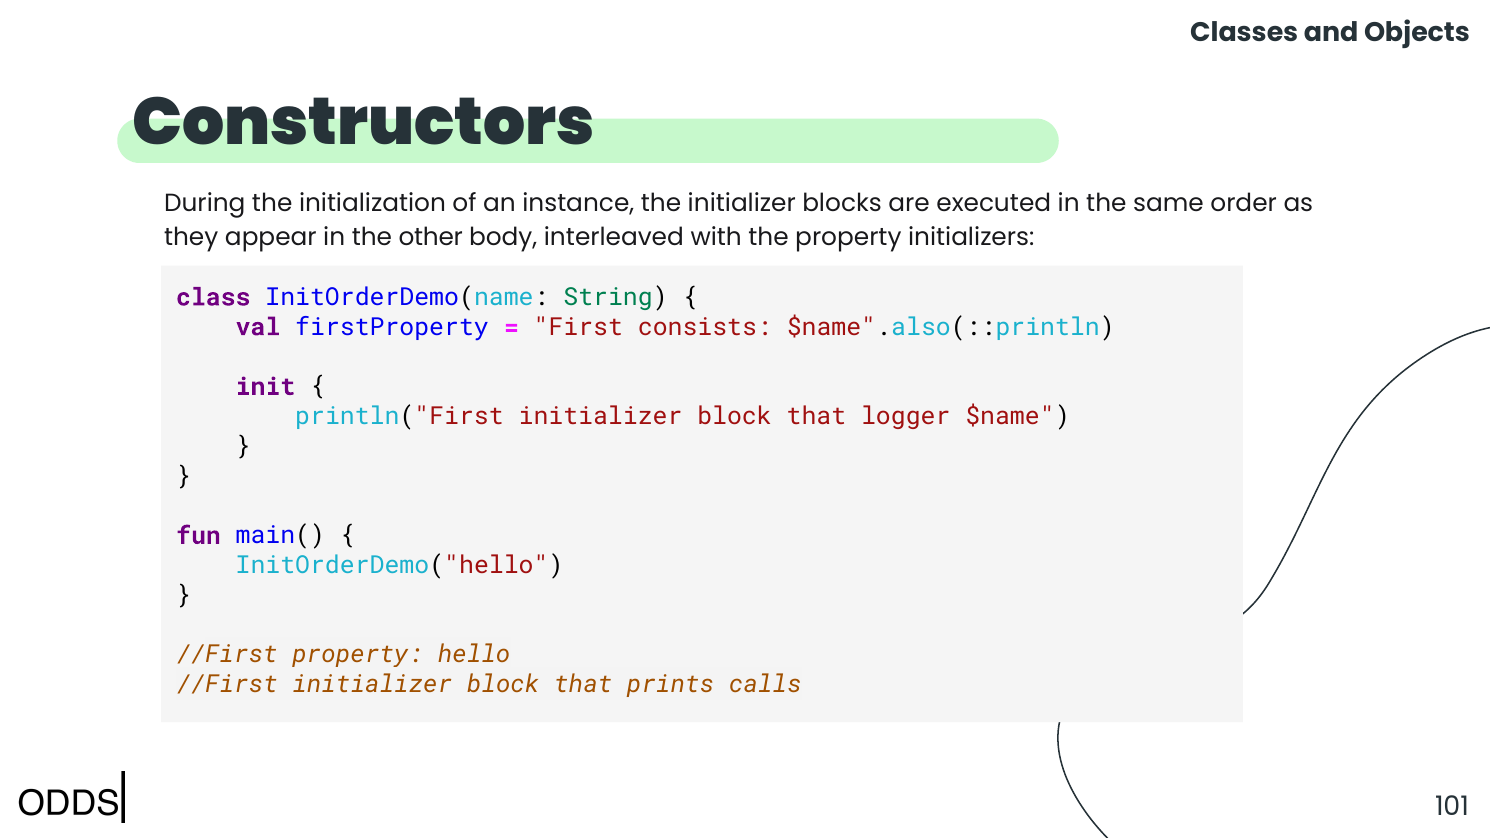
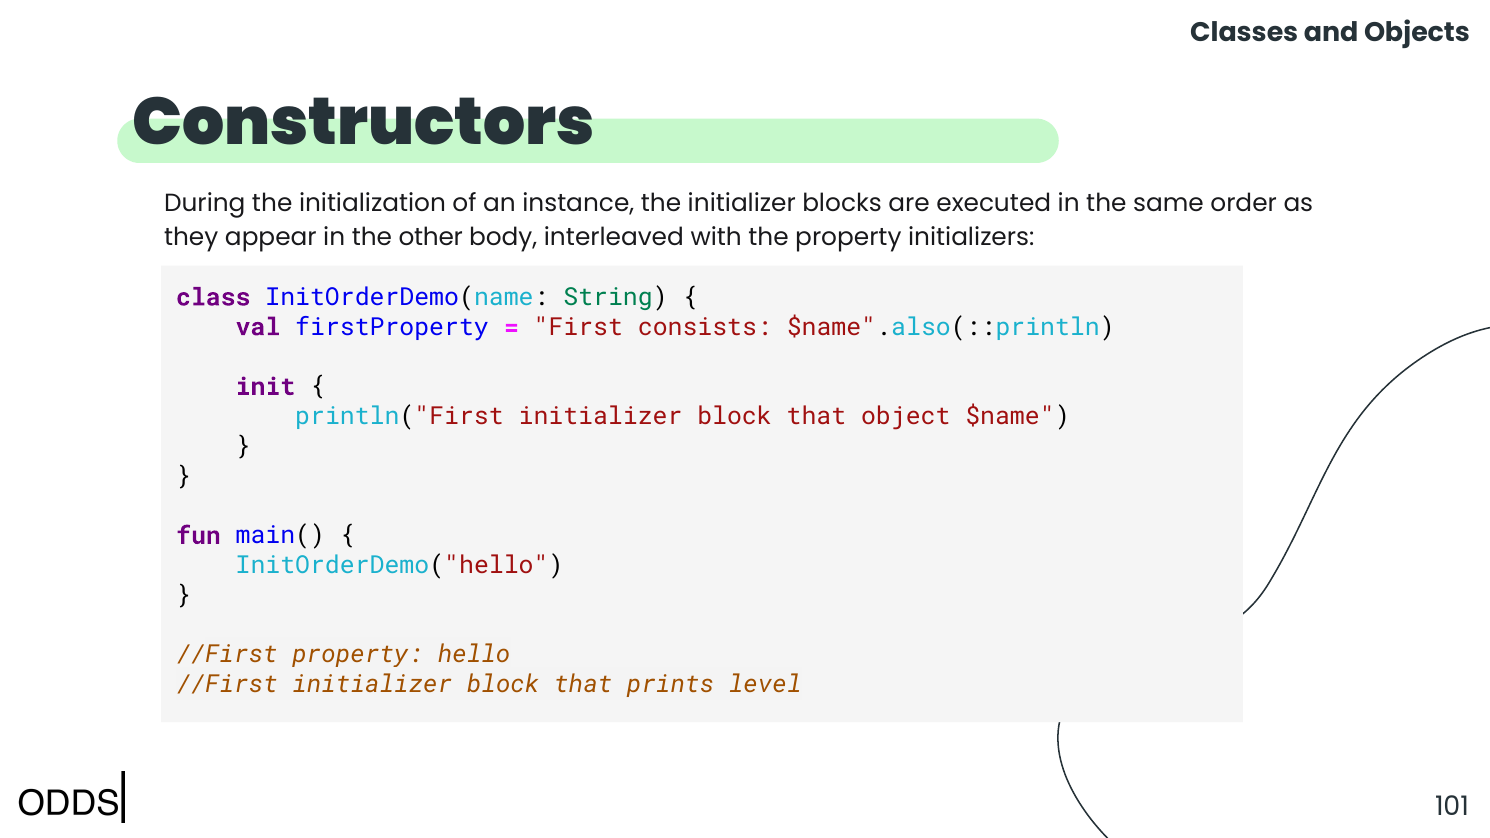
logger: logger -> object (906, 417)
calls: calls -> level (765, 685)
